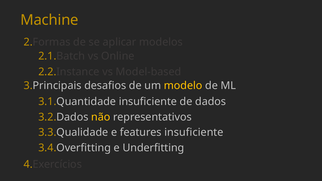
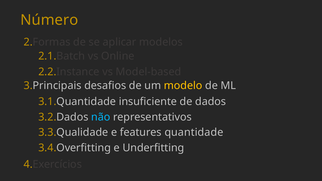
Machine: Machine -> Número (49, 20)
não colour: yellow -> light blue (101, 117)
features insuficiente: insuficiente -> quantidade (194, 133)
